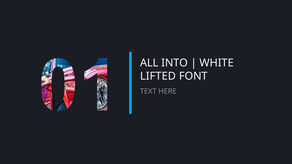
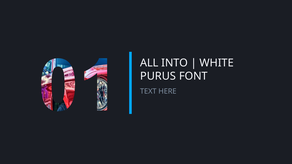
LIFTED: LIFTED -> PURUS (158, 76)
